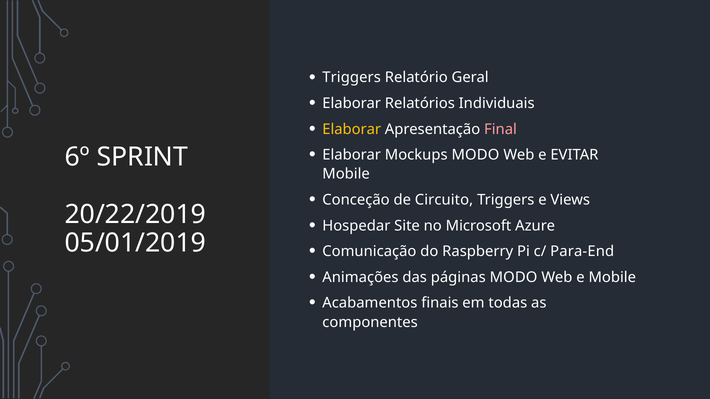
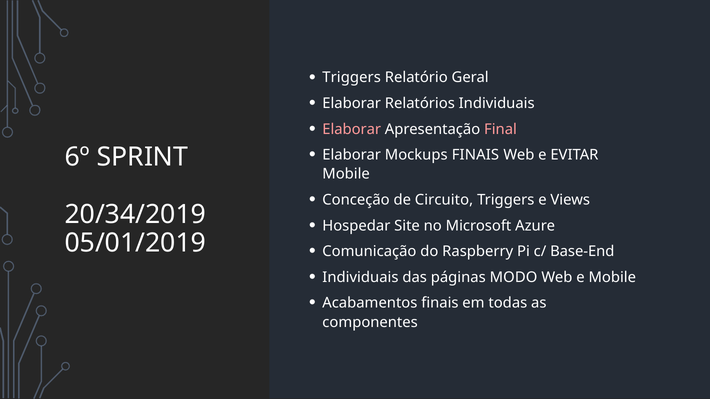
Elaborar colour: yellow -> pink (352, 129)
Mockups MODO: MODO -> FINAIS (475, 155)
20/22/2019: 20/22/2019 -> 20/34/2019 (135, 215)
Para-End: Para-End -> Base-End (582, 252)
Animações: Animações -> Individuais (360, 277)
